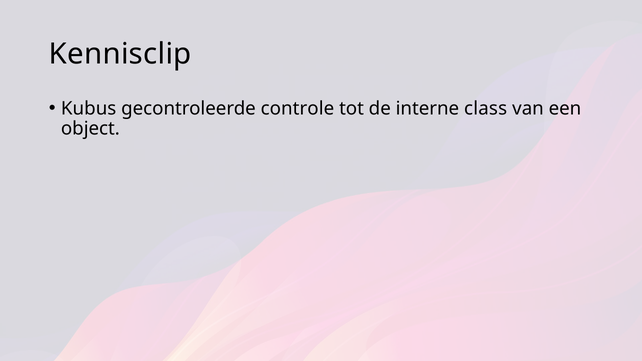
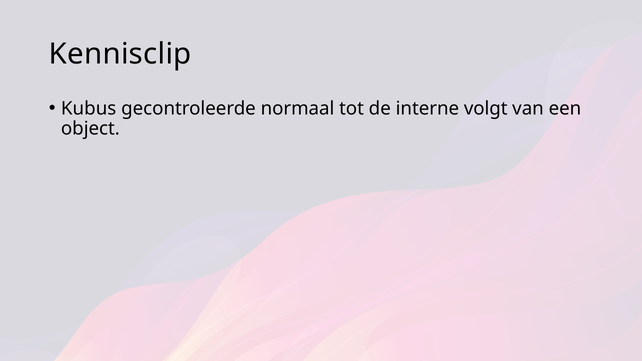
controle: controle -> normaal (297, 109)
class: class -> volgt (486, 109)
